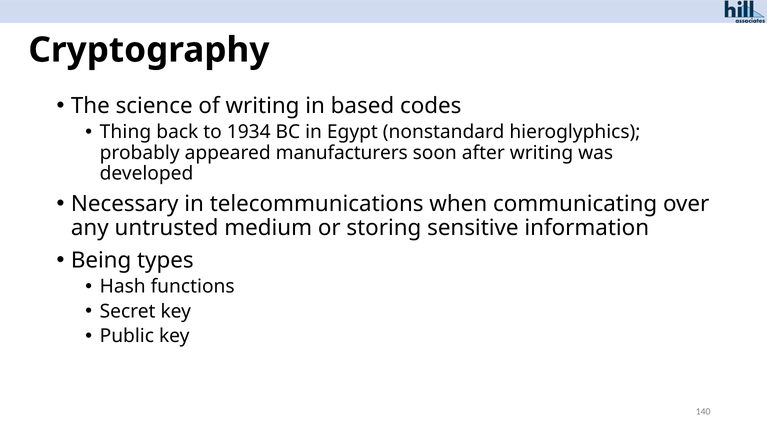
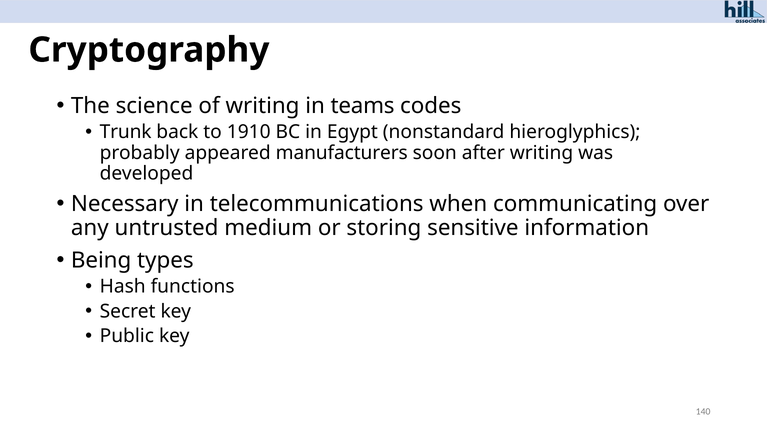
based: based -> teams (363, 106)
Thing: Thing -> Trunk (126, 132)
1934: 1934 -> 1910 (249, 132)
